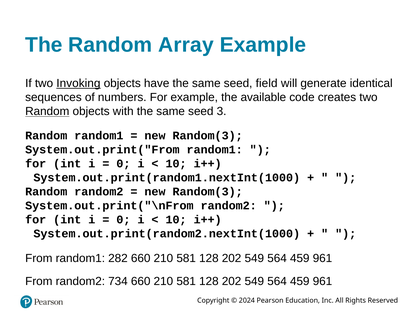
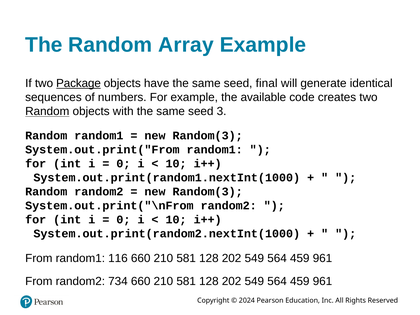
Invoking: Invoking -> Package (78, 83)
field: field -> final (267, 83)
282: 282 -> 116 (118, 258)
